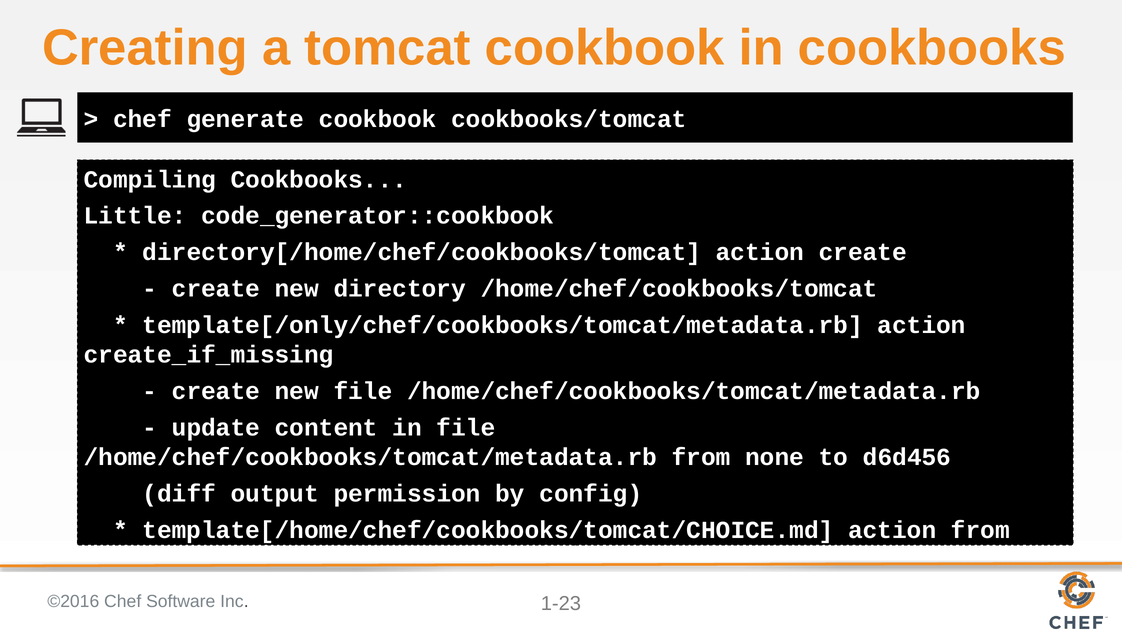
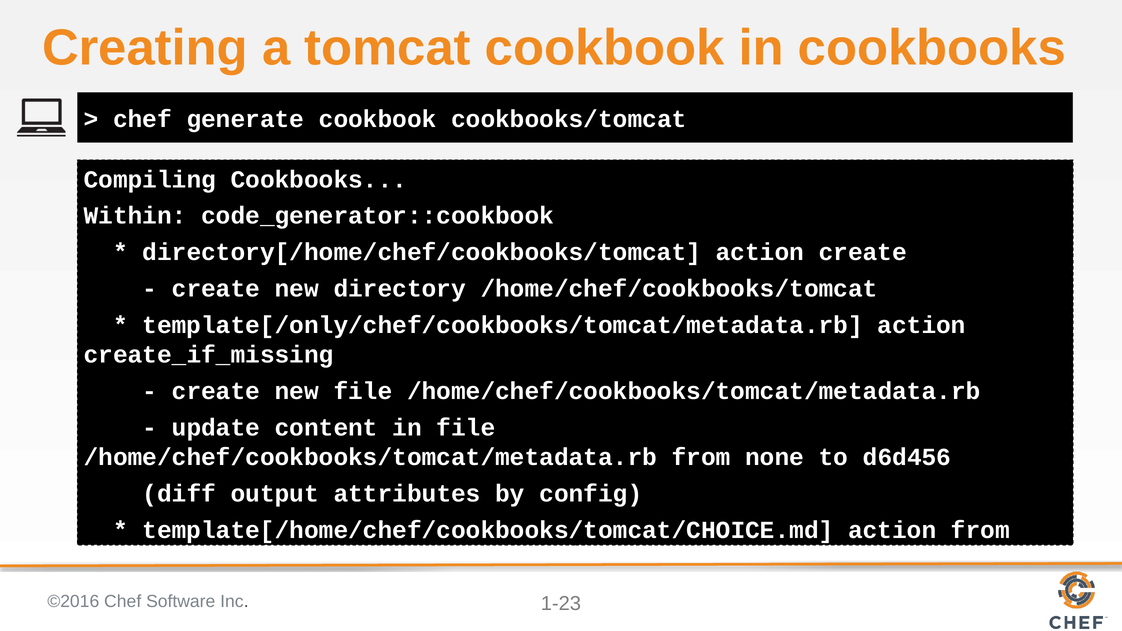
Little: Little -> Within (135, 216)
permission: permission -> attributes (407, 494)
